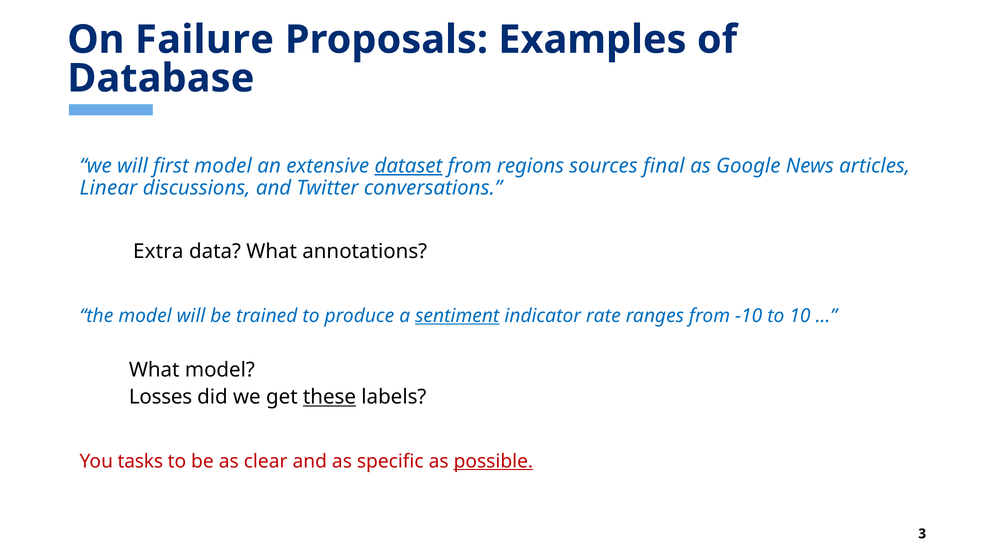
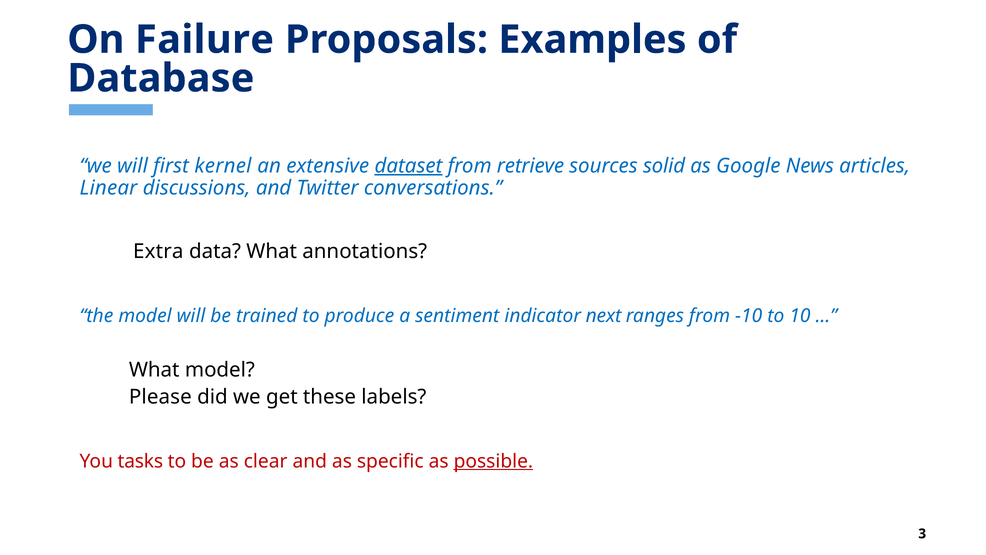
first model: model -> kernel (223, 166)
regions: regions -> retrieve (531, 166)
final: final -> solid (664, 166)
sentiment underline: present -> none (457, 316)
rate: rate -> next (604, 316)
Losses: Losses -> Please (160, 397)
these underline: present -> none (329, 397)
